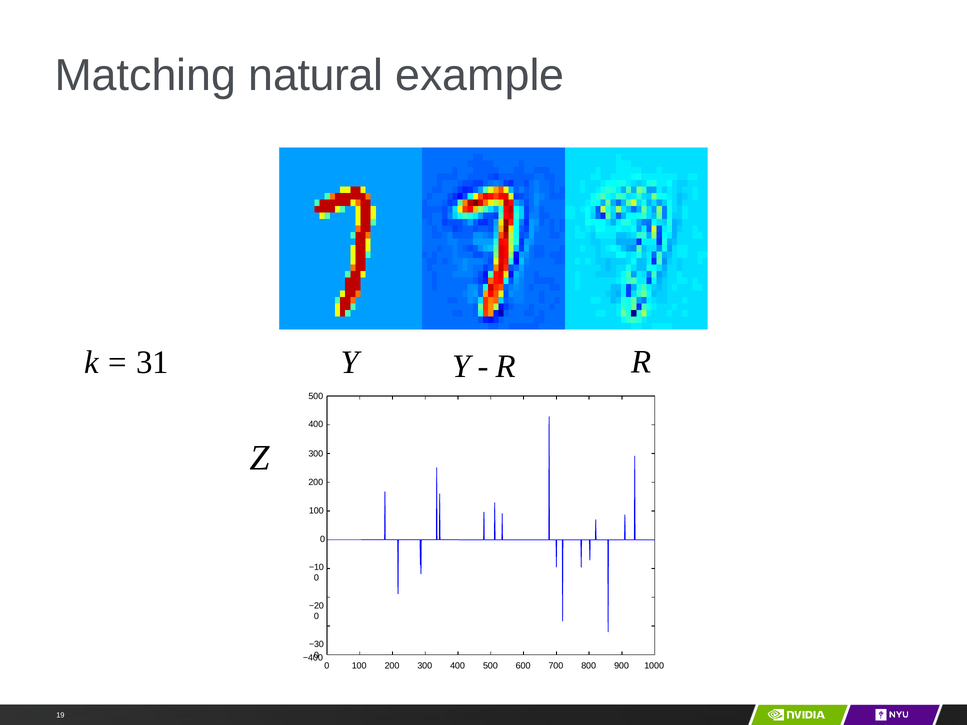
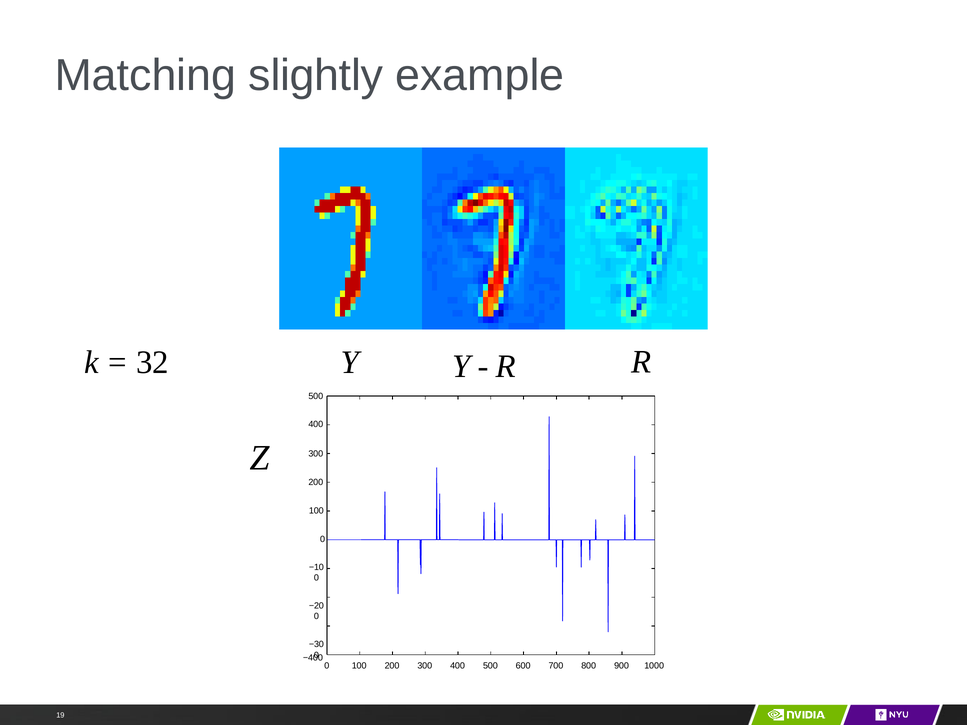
natural: natural -> slightly (316, 75)
31: 31 -> 32 (152, 363)
